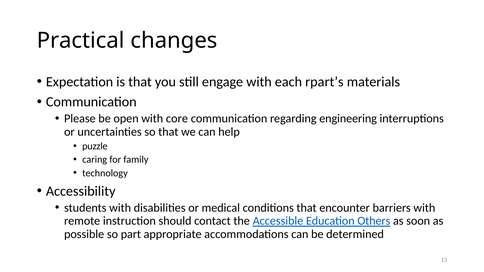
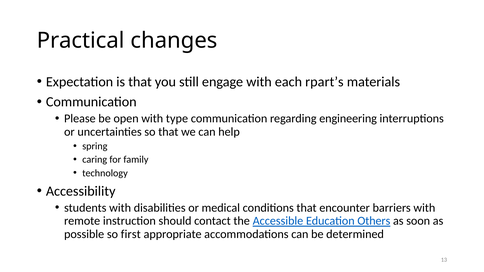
core: core -> type (177, 119)
puzzle: puzzle -> spring (95, 146)
part: part -> first (131, 234)
